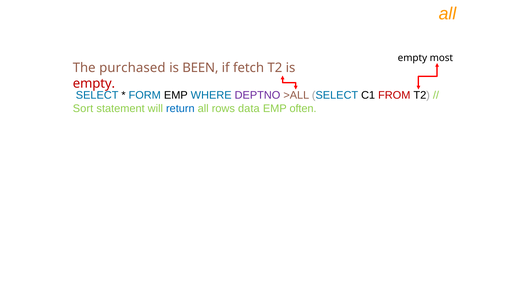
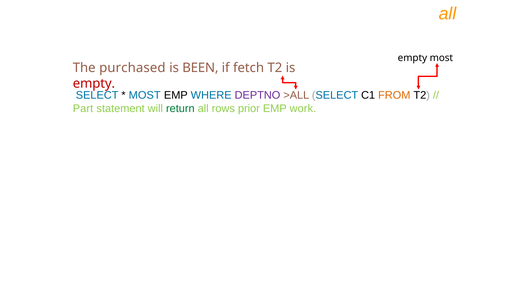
FORM: FORM -> MOST (145, 95)
FROM colour: red -> orange (394, 95)
Sort: Sort -> Part (83, 108)
return colour: blue -> green (180, 108)
data: data -> prior (249, 108)
often: often -> work (303, 108)
